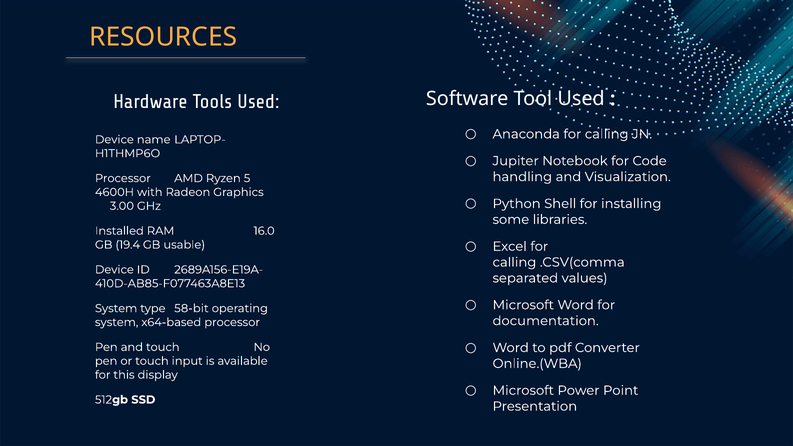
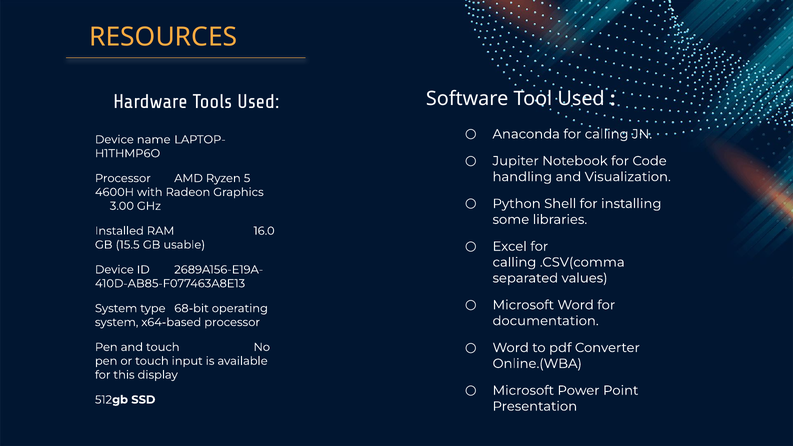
19.4: 19.4 -> 15.5 (128, 245)
58-bit: 58-bit -> 68-bit (191, 308)
